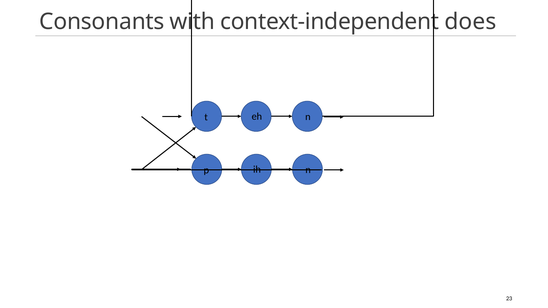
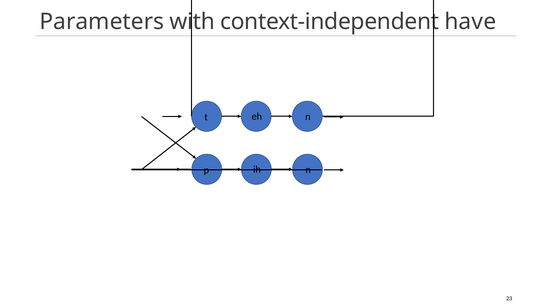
Consonants: Consonants -> Parameters (102, 22)
does: does -> have (470, 22)
